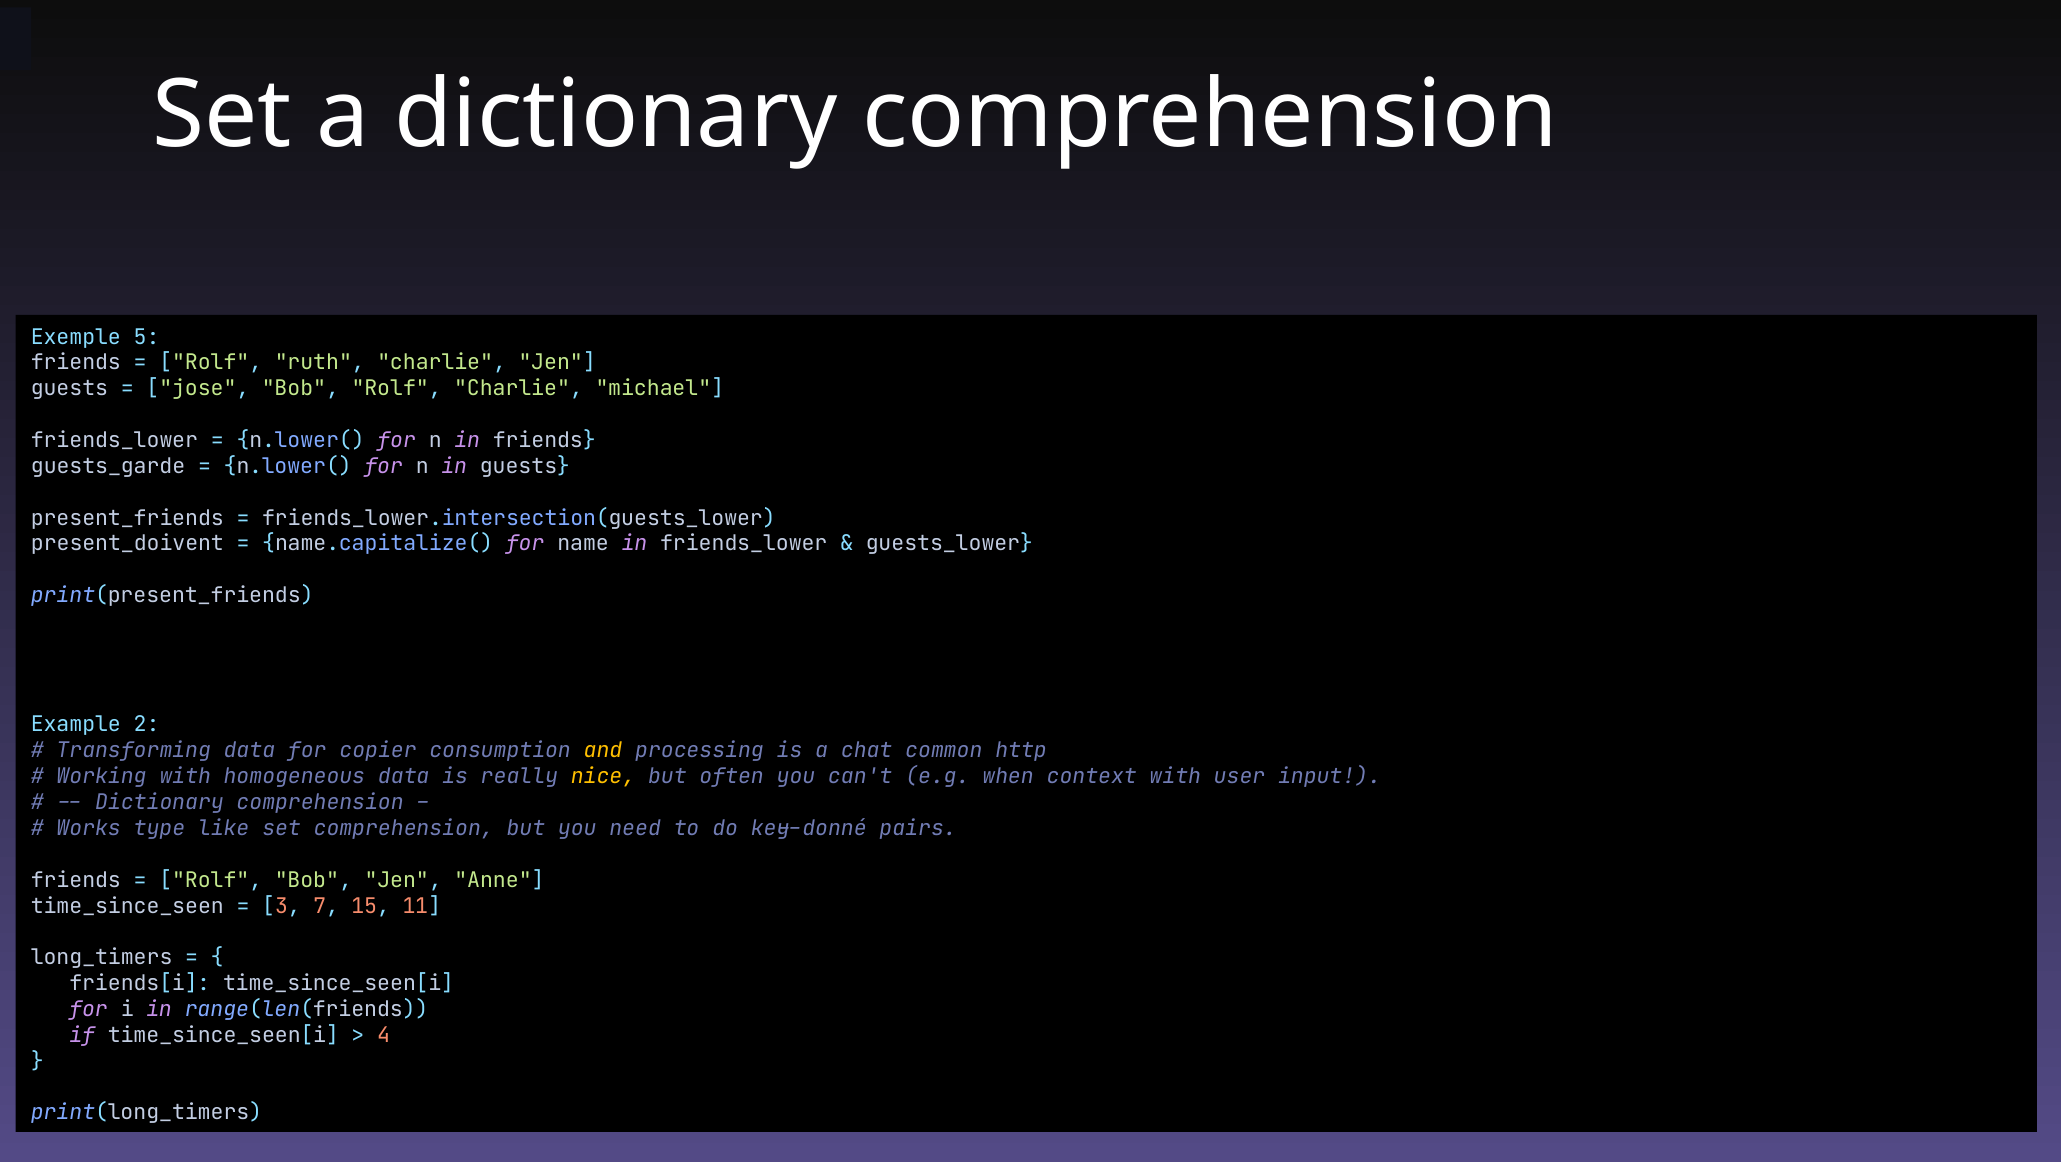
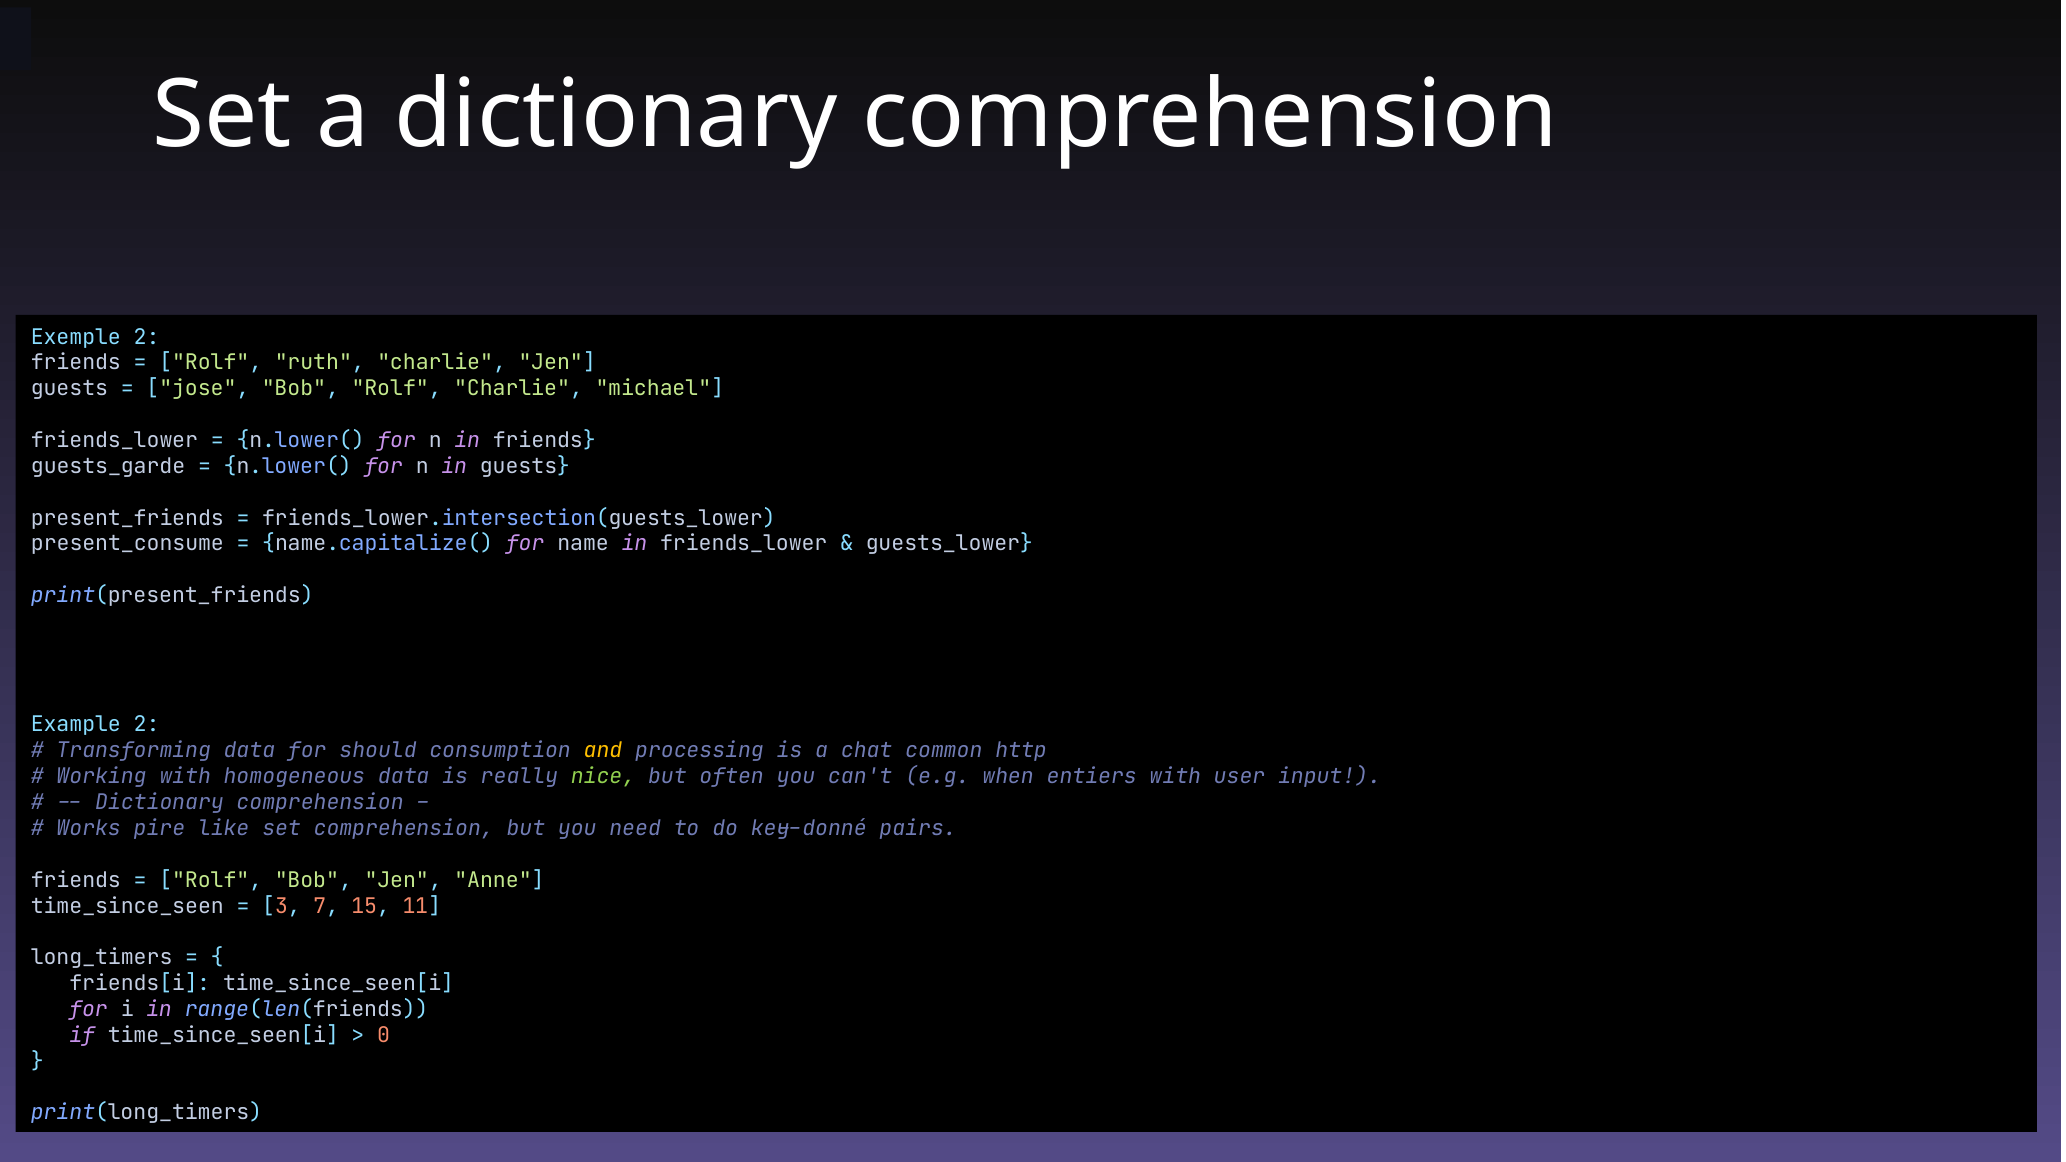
Exemple 5: 5 -> 2 (147, 337)
present_doivent: present_doivent -> present_consume (127, 544)
copier: copier -> should (378, 751)
nice colour: yellow -> light green (603, 777)
context: context -> entiers (1092, 777)
type: type -> pire (159, 828)
4: 4 -> 0 (384, 1035)
